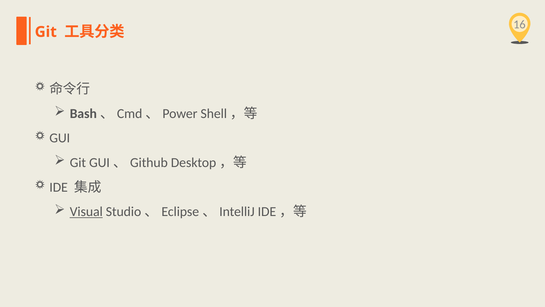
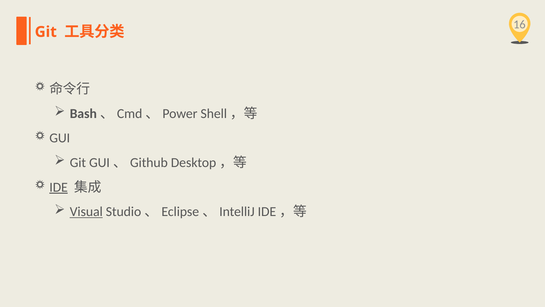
IDE underline: none -> present (59, 187)
